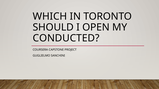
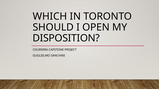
CONDUCTED: CONDUCTED -> DISPOSITION (66, 38)
